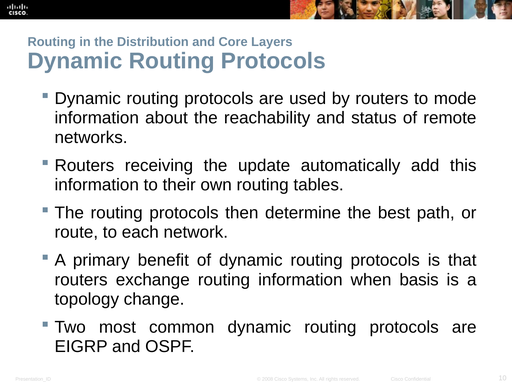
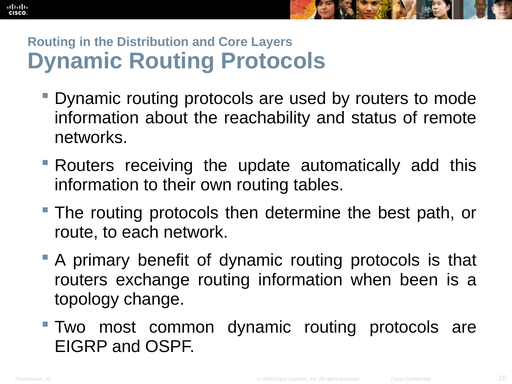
basis: basis -> been (419, 280)
